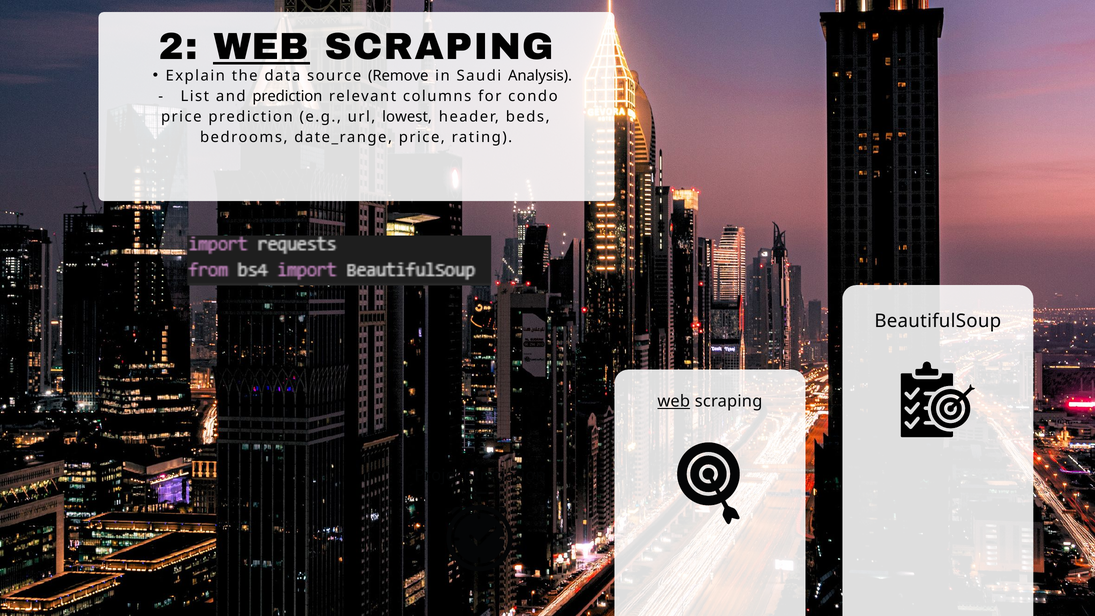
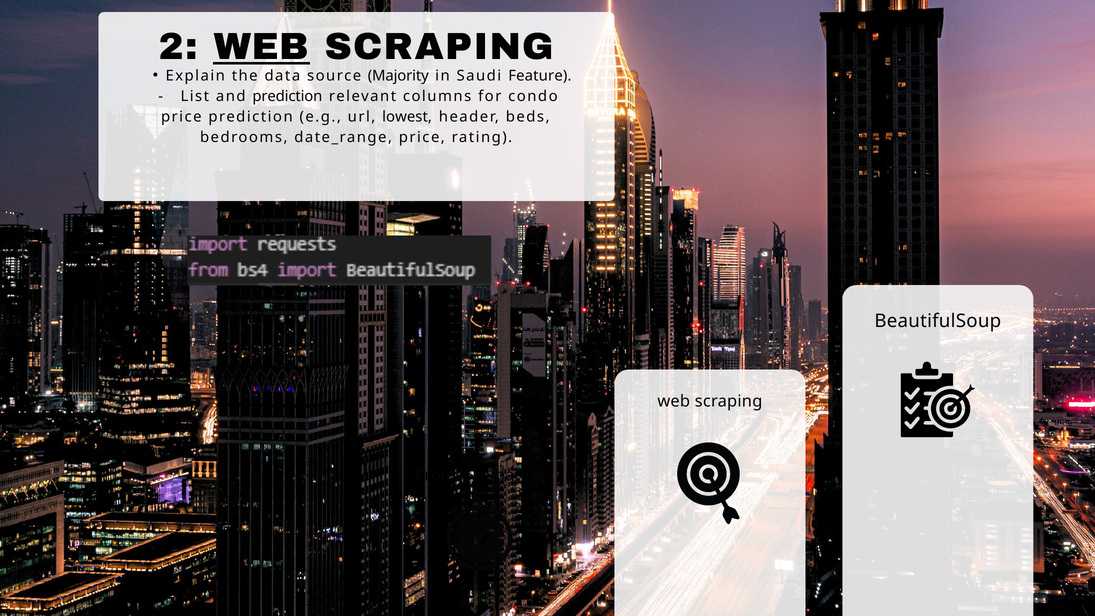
Remove: Remove -> Majority (398, 76)
Analysis: Analysis -> Feature (540, 76)
web underline: present -> none (674, 401)
